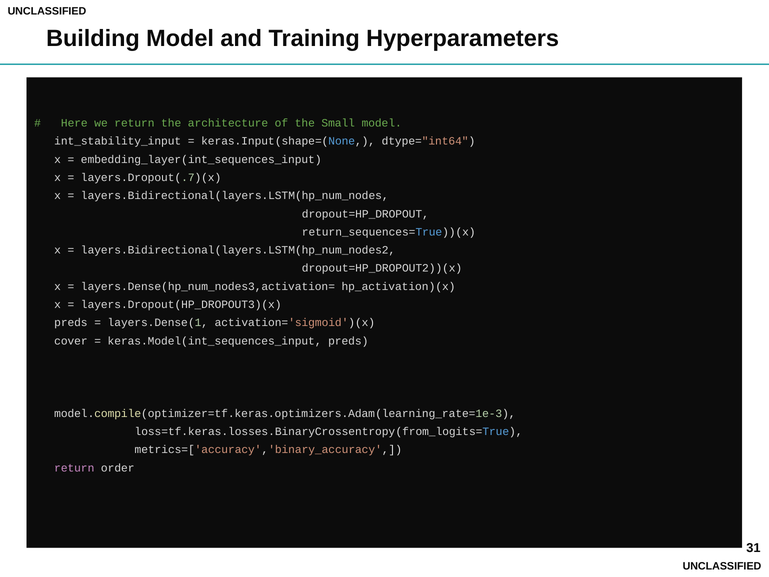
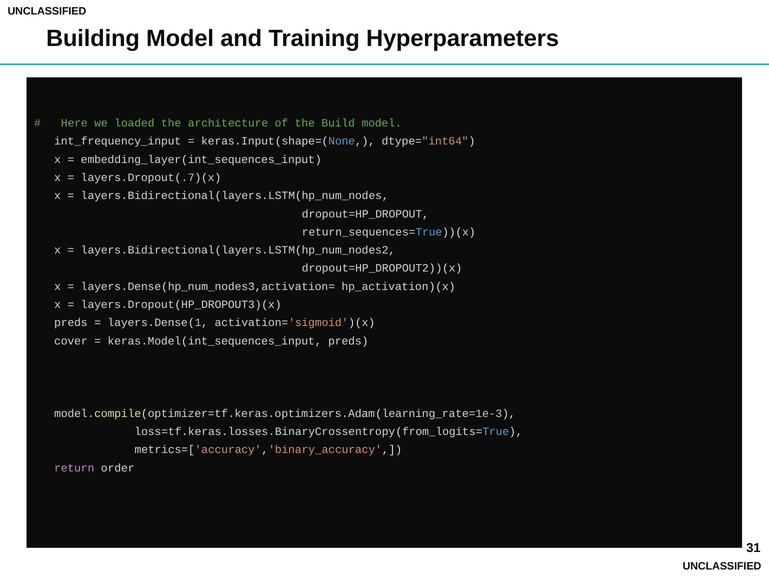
we return: return -> loaded (134, 123)
Small: Small -> Build (338, 123)
int_stability_input: int_stability_input -> int_frequency_input (118, 141)
